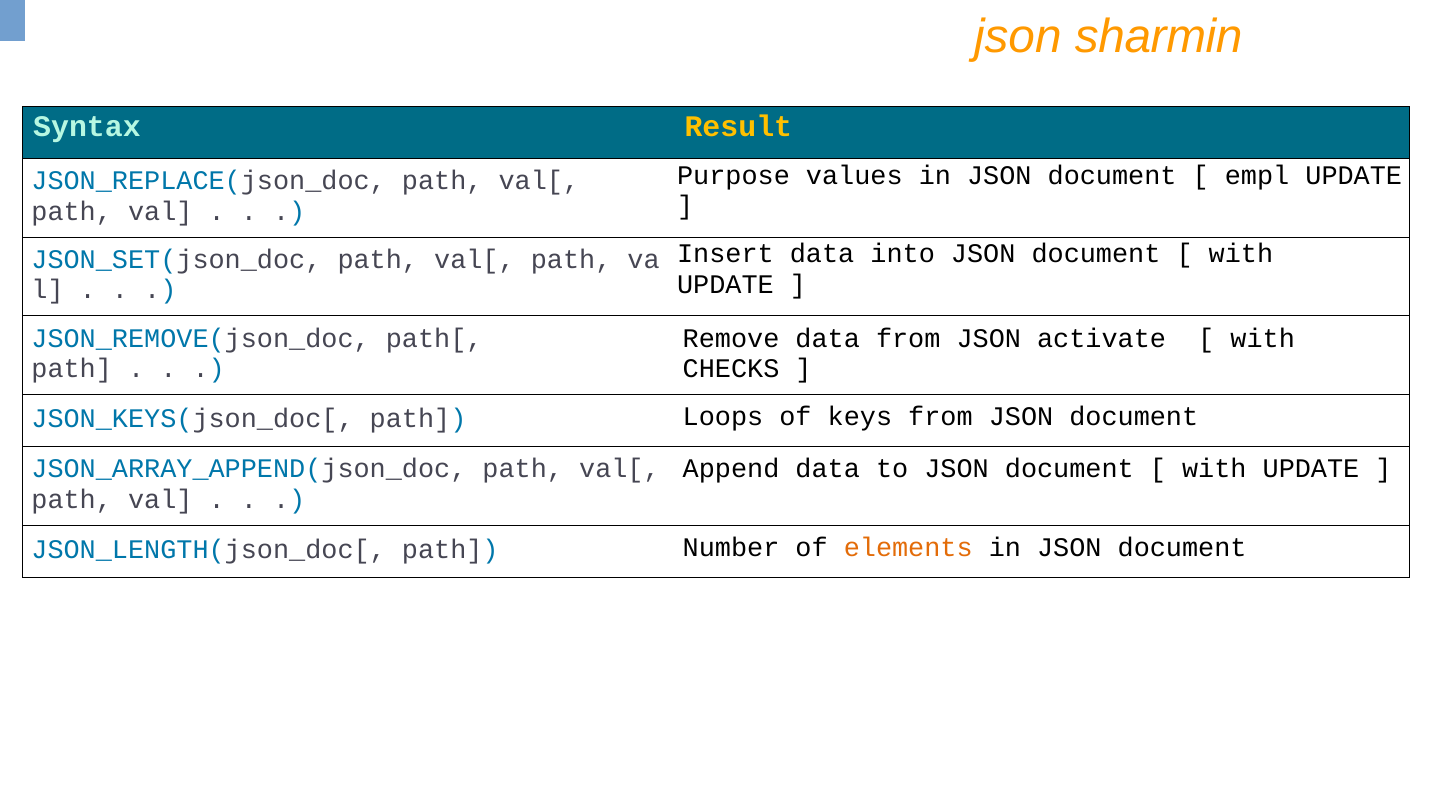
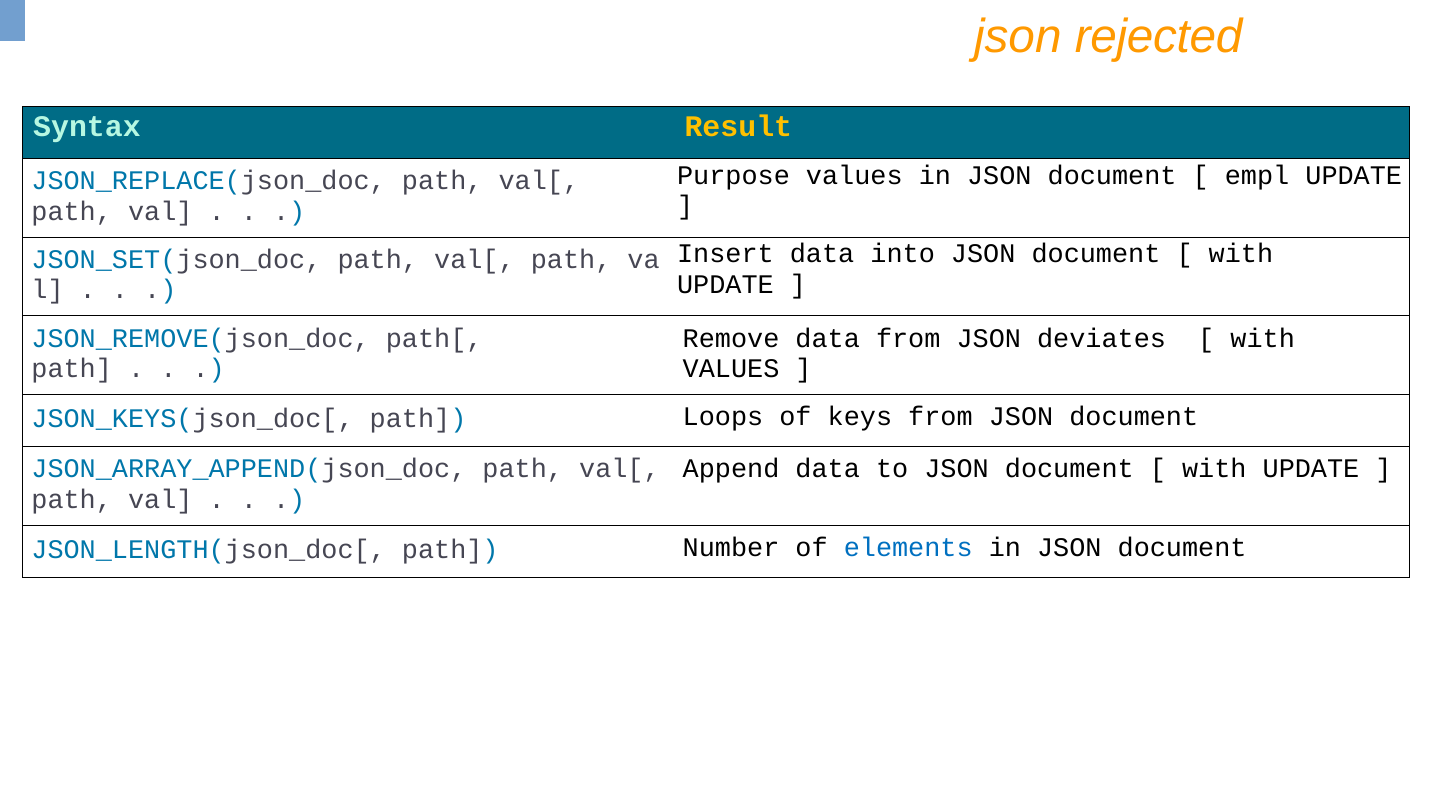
sharmin: sharmin -> rejected (1159, 37)
activate: activate -> deviates (1102, 339)
CHECKS: CHECKS -> VALUES (731, 369)
elements colour: orange -> blue (908, 548)
